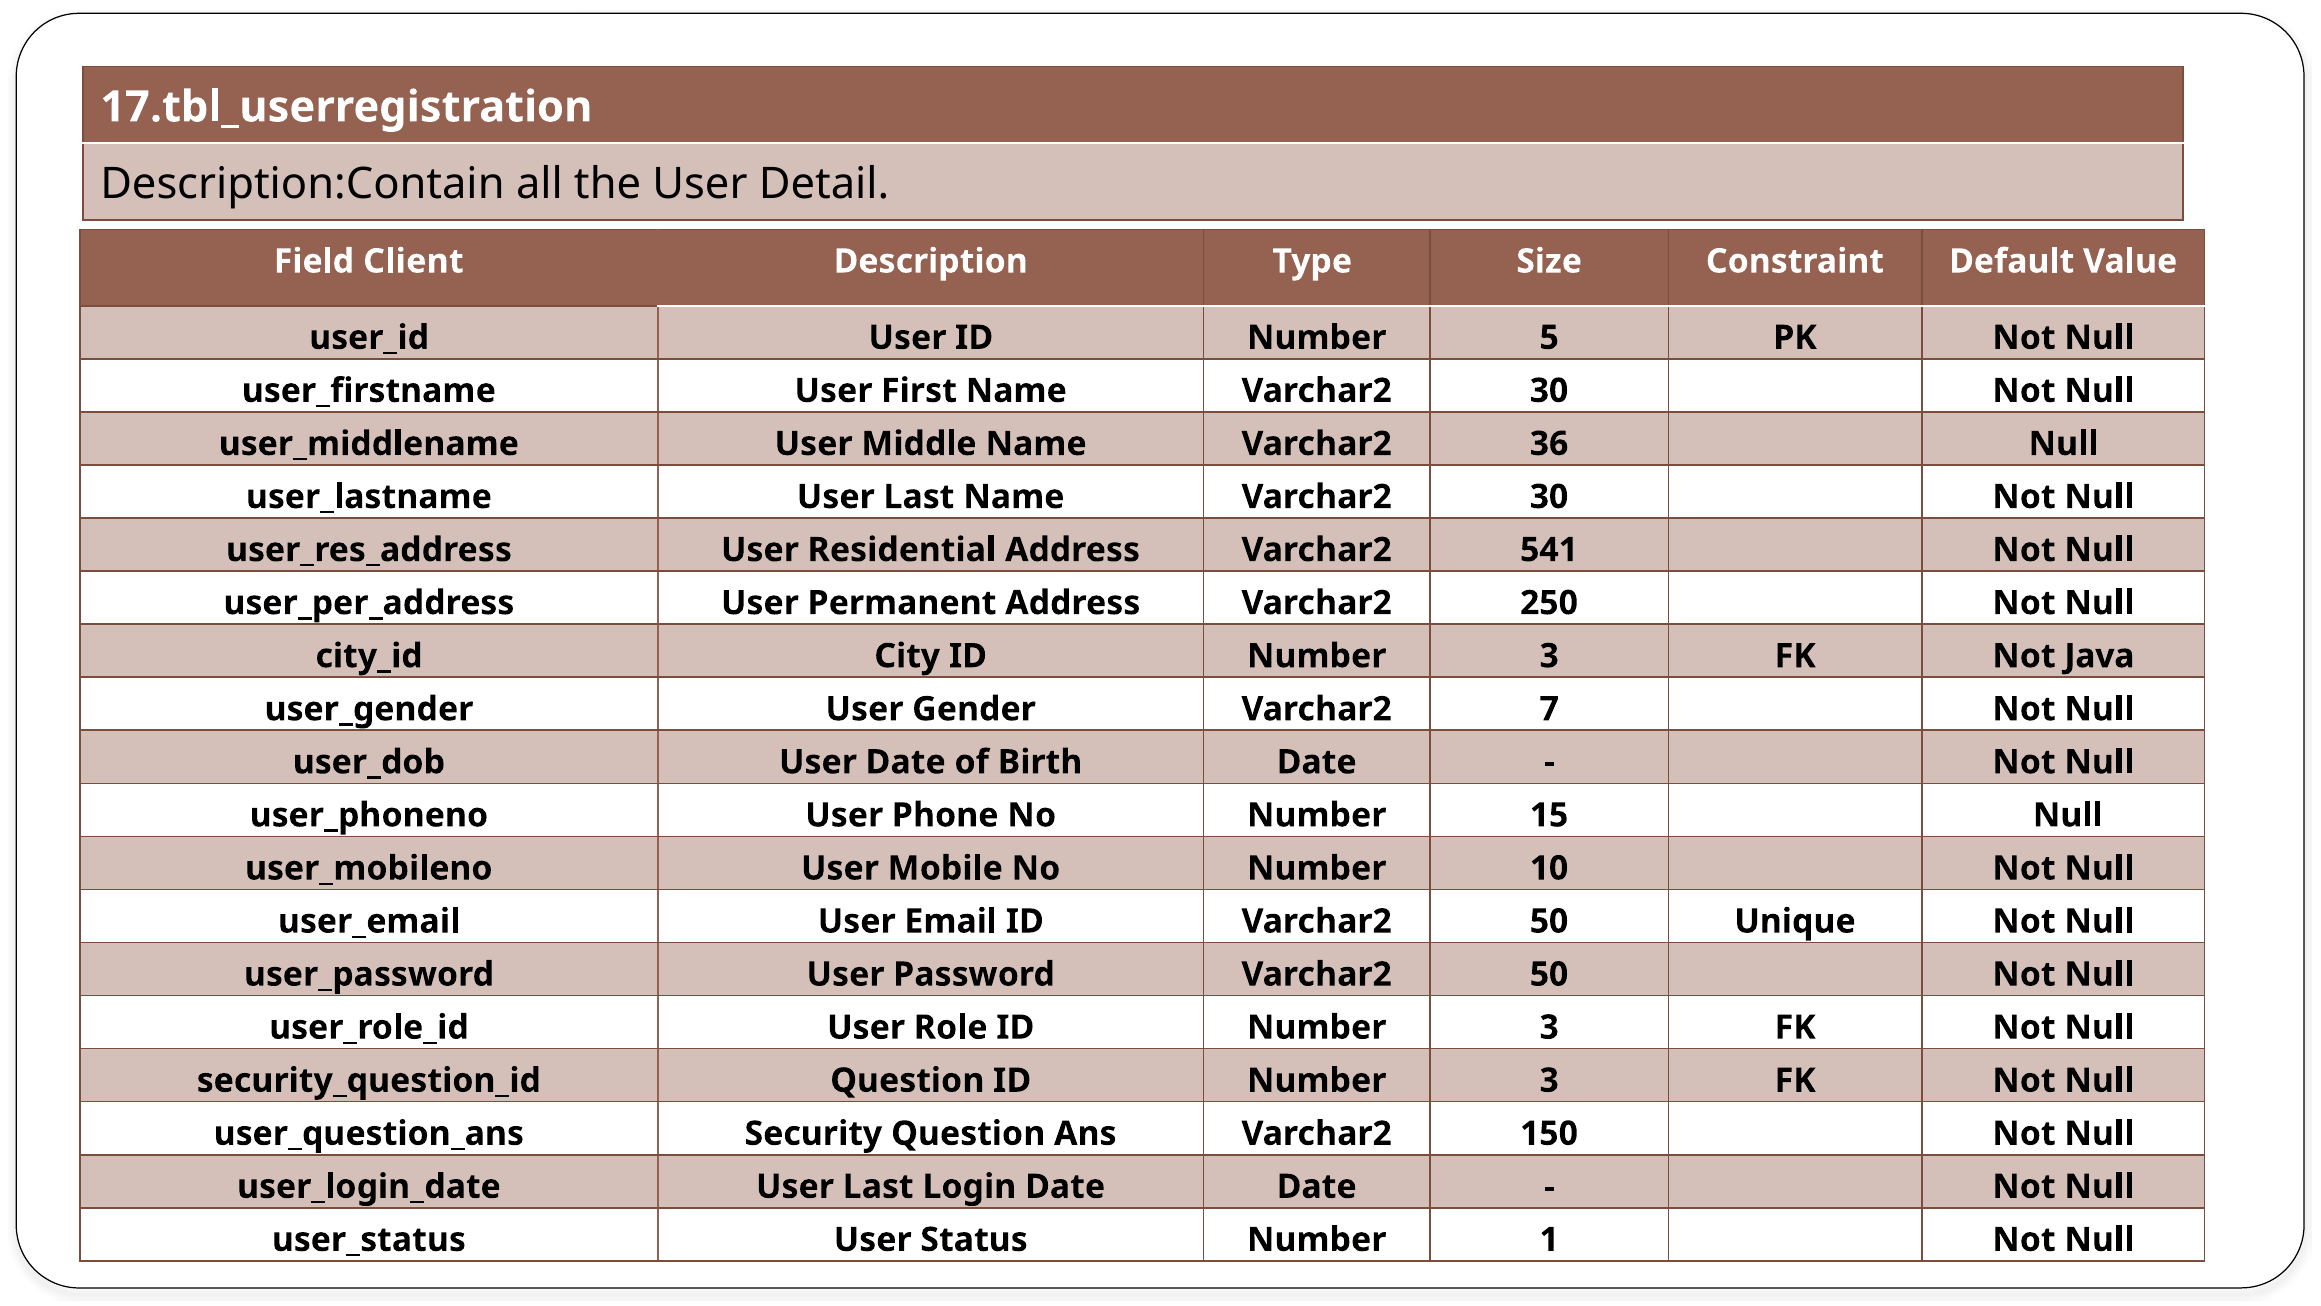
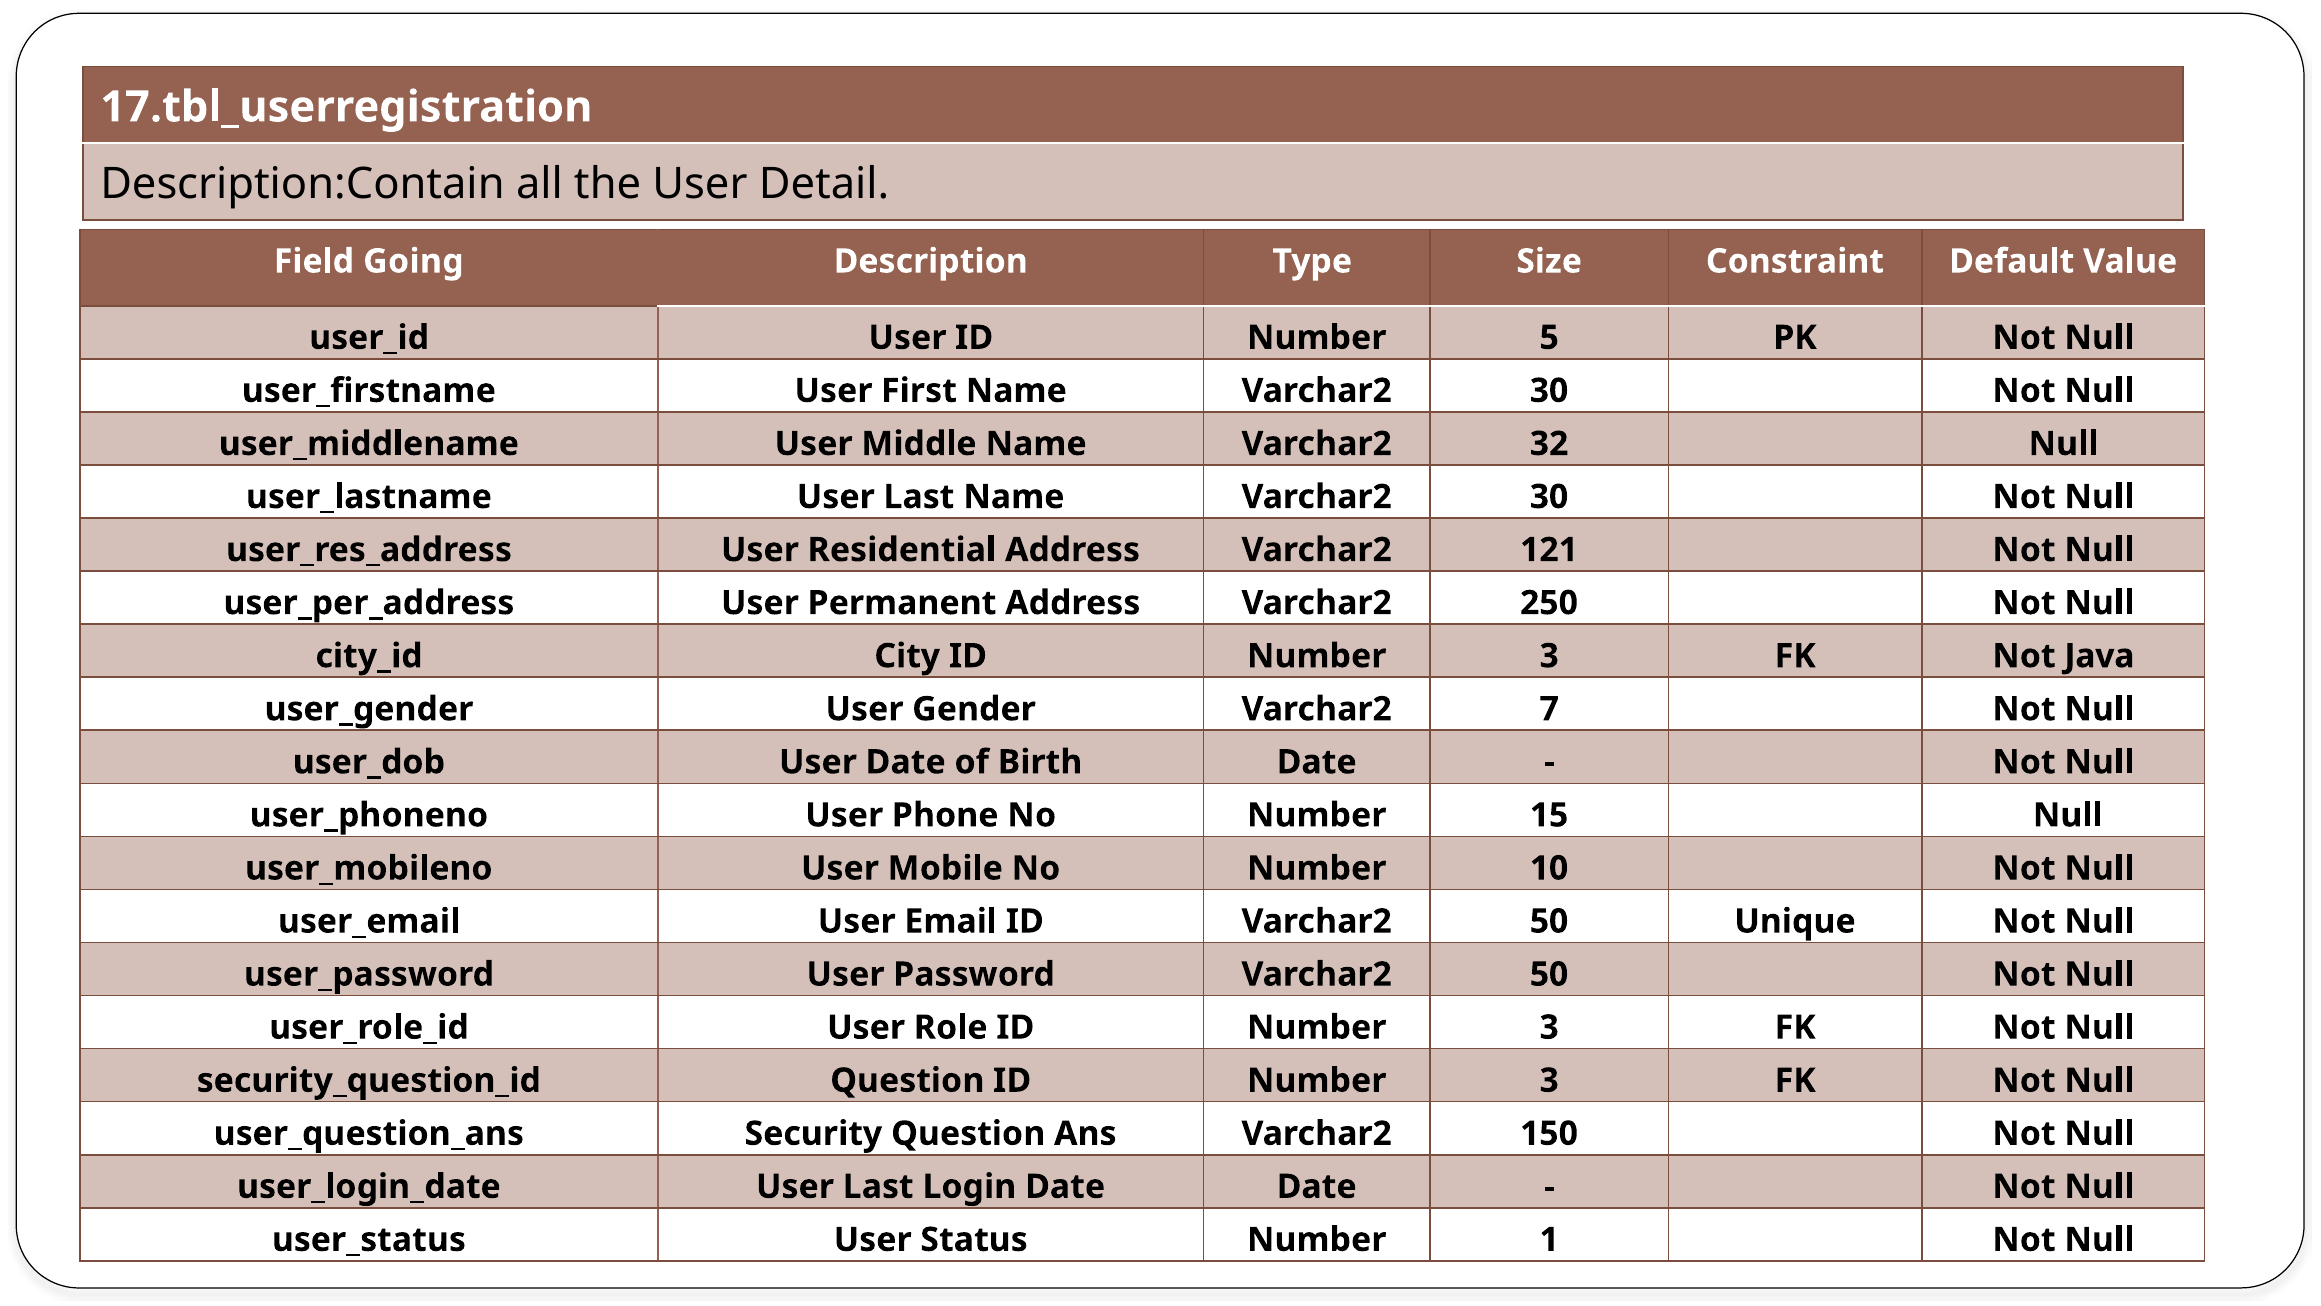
Client: Client -> Going (413, 261)
36: 36 -> 32 (1549, 444)
541: 541 -> 121 (1549, 550)
